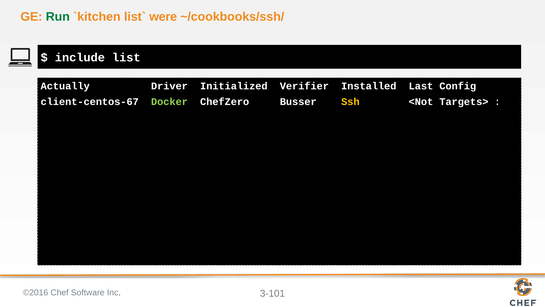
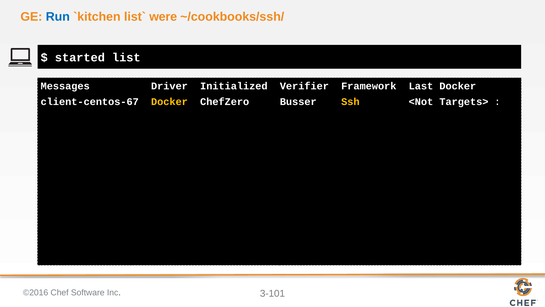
Run colour: green -> blue (58, 17)
include: include -> started (80, 58)
Actually: Actually -> Messages (65, 86)
Installed: Installed -> Framework (369, 86)
Last Config: Config -> Docker (458, 86)
Docker colour: light green -> yellow (169, 102)
